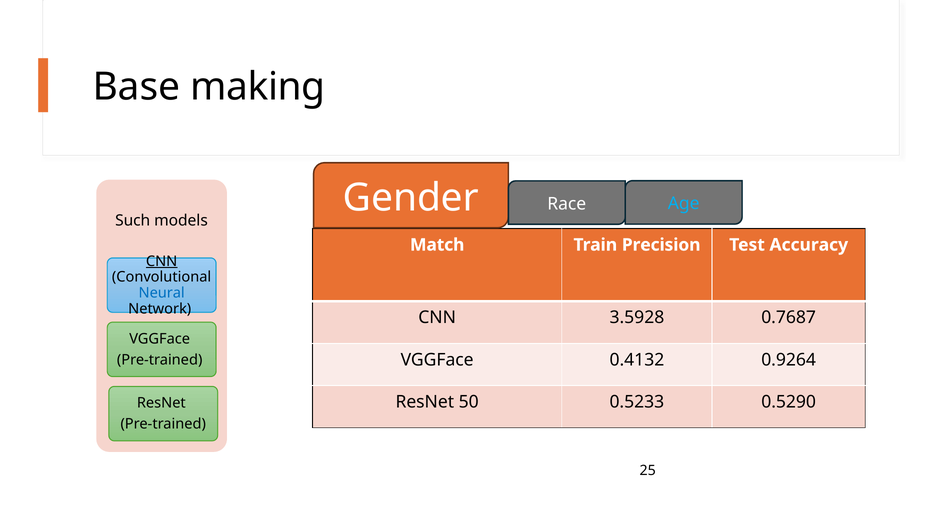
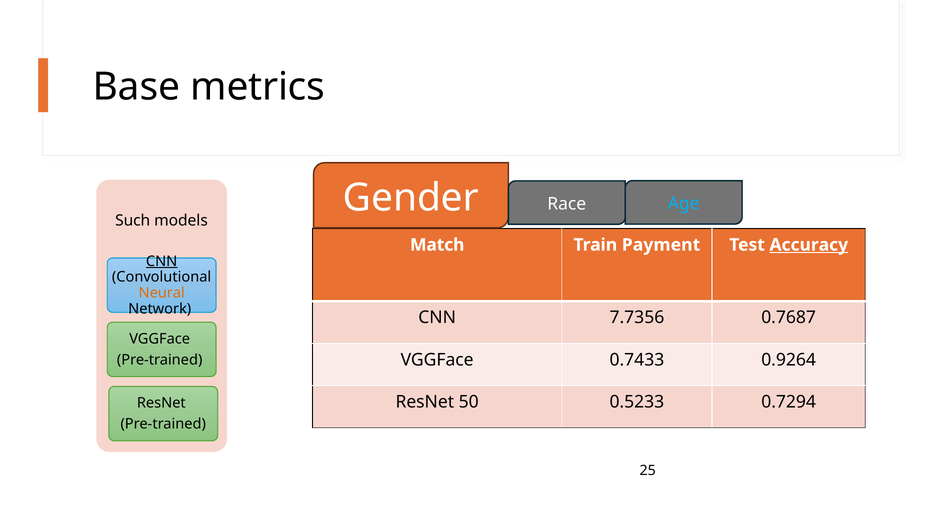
making: making -> metrics (258, 87)
Precision: Precision -> Payment (661, 245)
Accuracy underline: none -> present (809, 245)
Neural colour: blue -> orange (162, 293)
3.5928: 3.5928 -> 7.7356 (637, 318)
0.4132: 0.4132 -> 0.7433 (637, 360)
0.5290: 0.5290 -> 0.7294 (789, 402)
